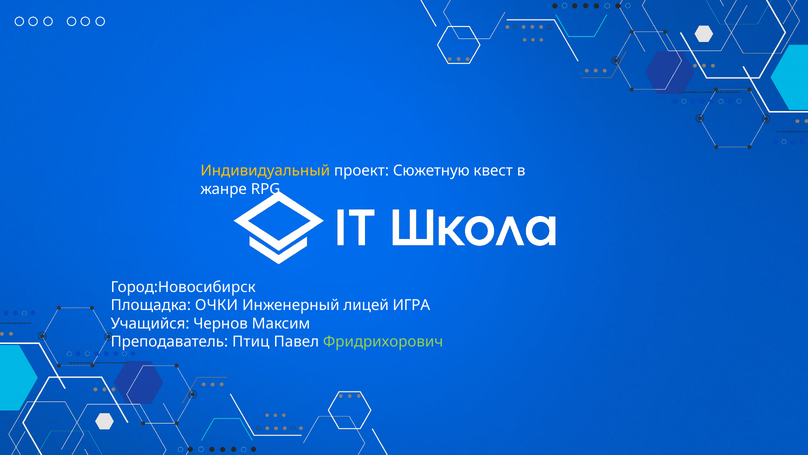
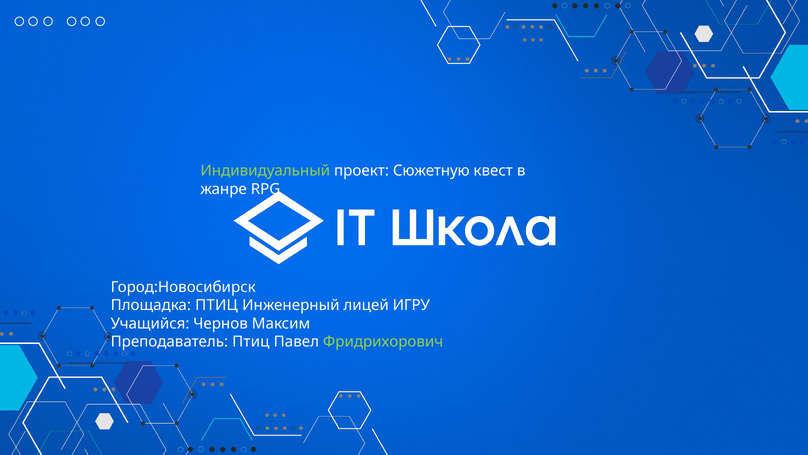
Индивидуальный colour: yellow -> light green (265, 171)
Площадка ОЧКИ: ОЧКИ -> ПТИЦ (217, 305)
ИГРА: ИГРА -> ИГРУ (411, 305)
